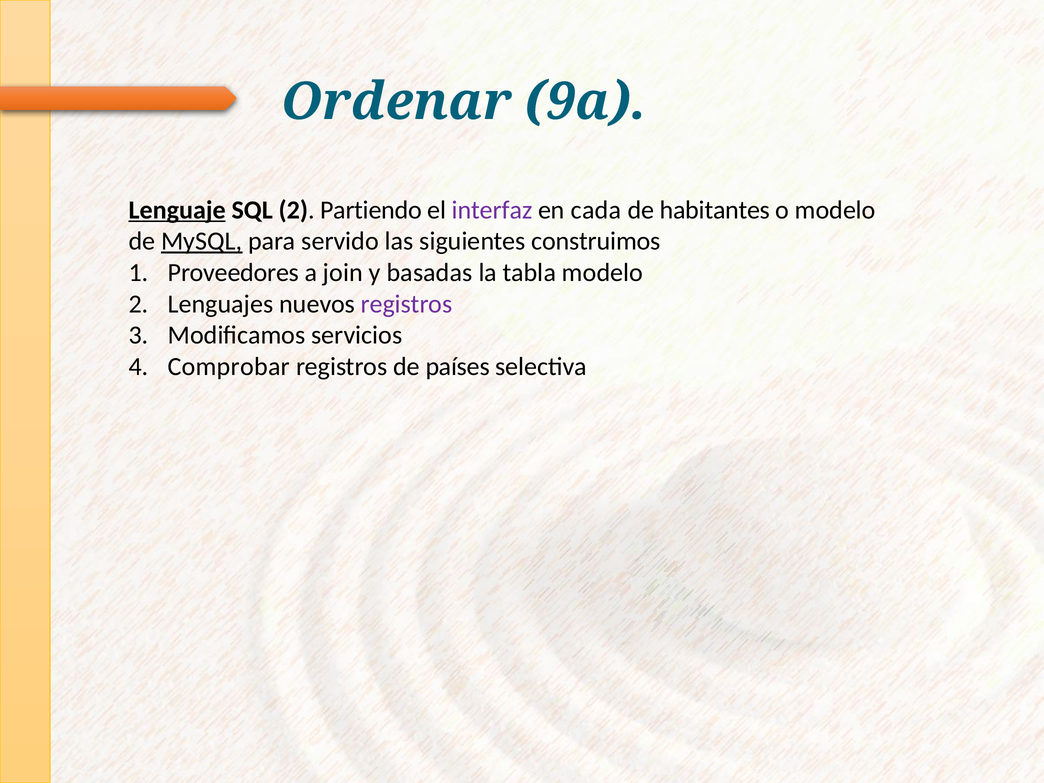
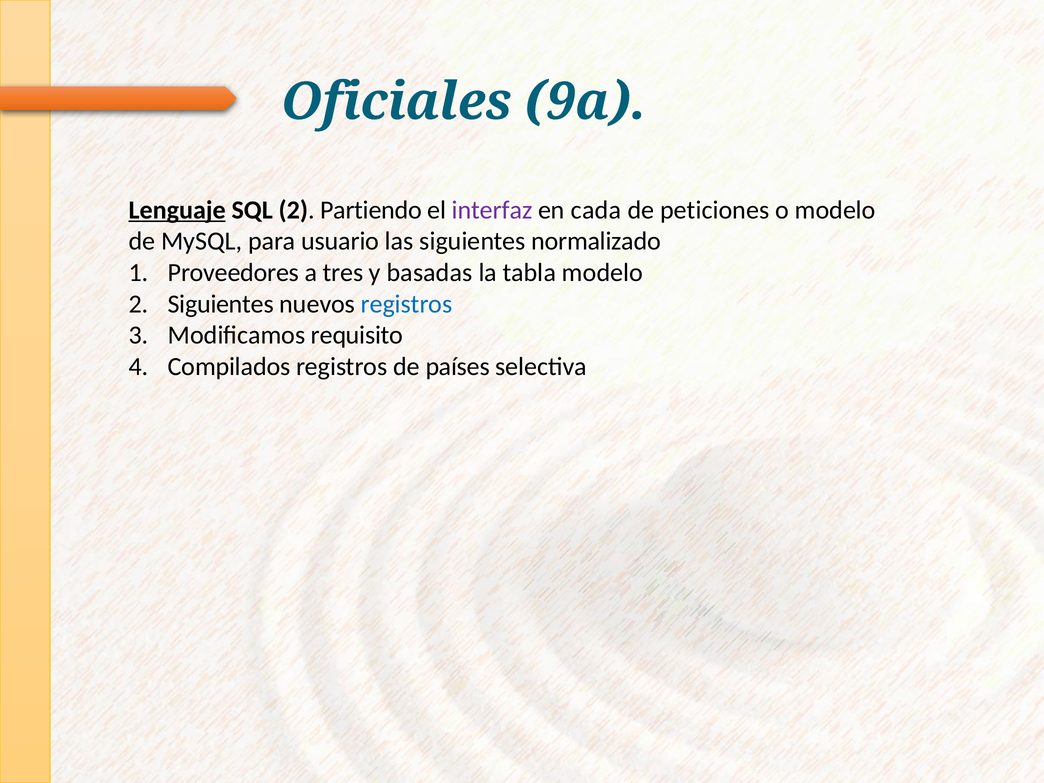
Ordenar: Ordenar -> Oficiales (396, 102)
habitantes: habitantes -> peticiones (715, 210)
MySQL underline: present -> none (202, 241)
servido: servido -> usuario (340, 241)
construimos: construimos -> normalizado (596, 241)
join: join -> tres (343, 273)
2 Lenguajes: Lenguajes -> Siguientes (221, 304)
registros colour: purple -> blue (407, 304)
servicios: servicios -> requisito (357, 335)
Comprobar: Comprobar -> Compilados (229, 367)
